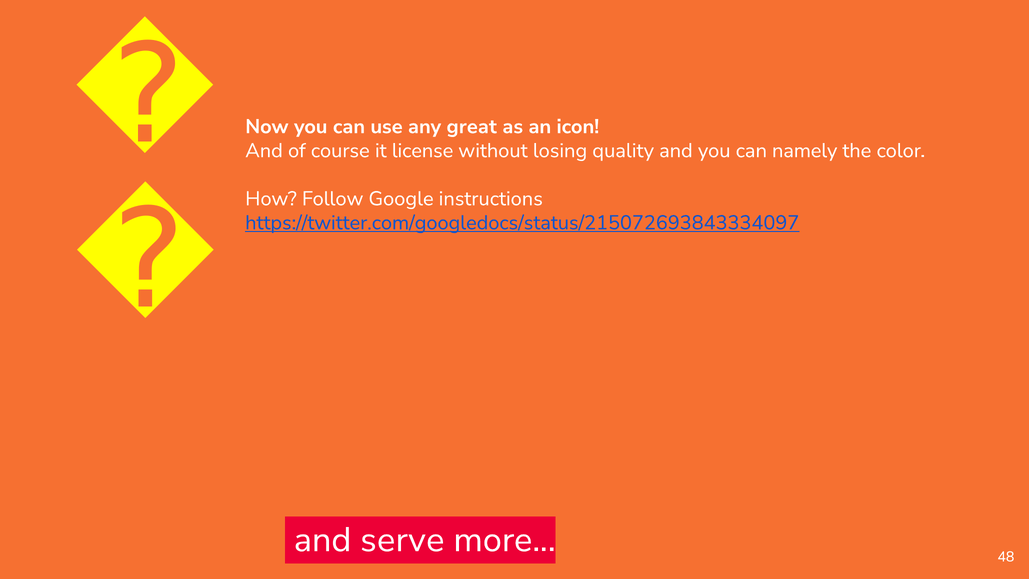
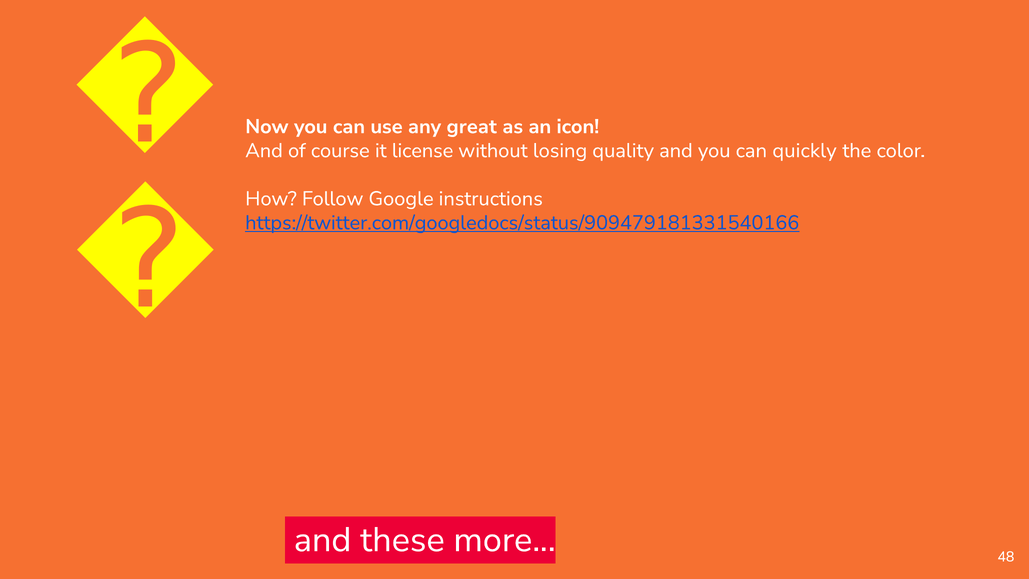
namely: namely -> quickly (805, 151)
https://twitter.com/googledocs/status/215072693843334097: https://twitter.com/googledocs/status/215072693843334097 -> https://twitter.com/googledocs/status/909479181331540166 (522, 223)
serve: serve -> these (402, 540)
